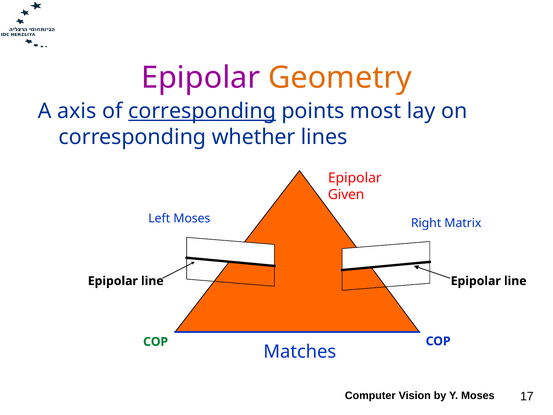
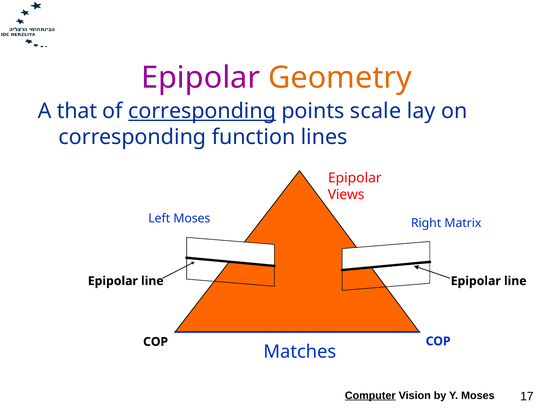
axis: axis -> that (77, 111)
most: most -> scale (376, 111)
whether: whether -> function (254, 137)
Given: Given -> Views (346, 194)
COP colour: green -> black (156, 342)
Computer underline: none -> present (370, 395)
